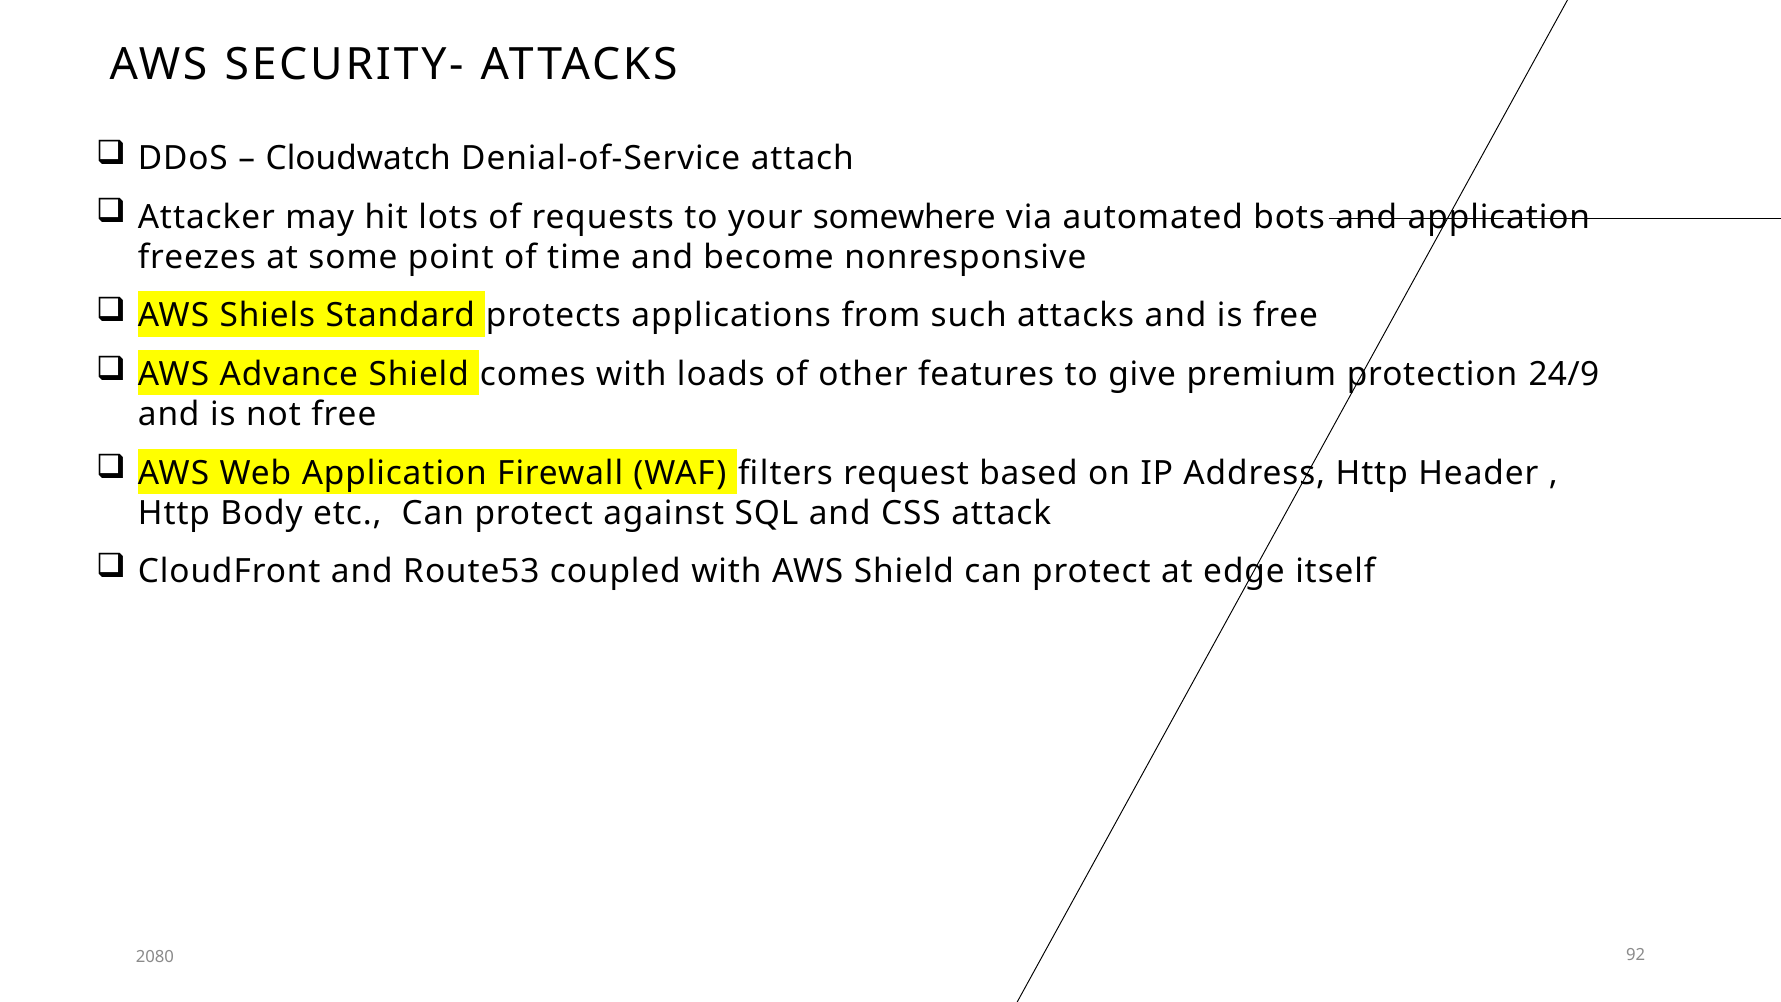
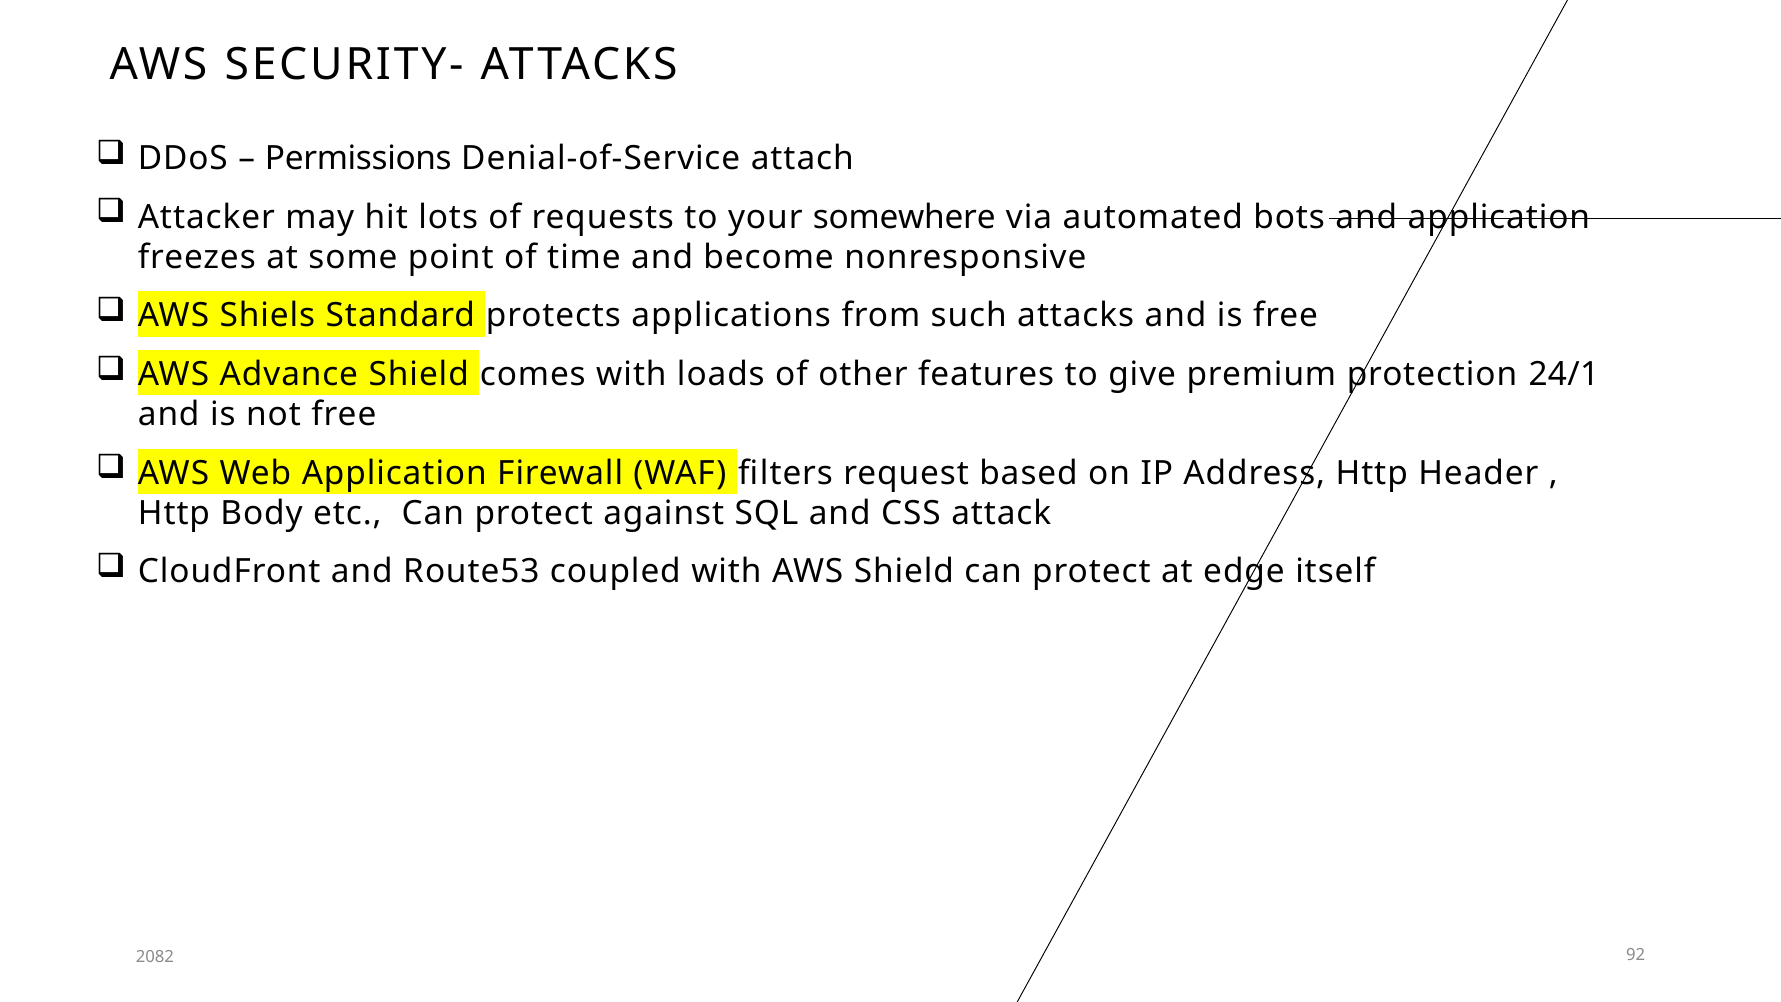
Cloudwatch: Cloudwatch -> Permissions (358, 158)
24/9: 24/9 -> 24/1 (1564, 374)
2080: 2080 -> 2082 (155, 956)
